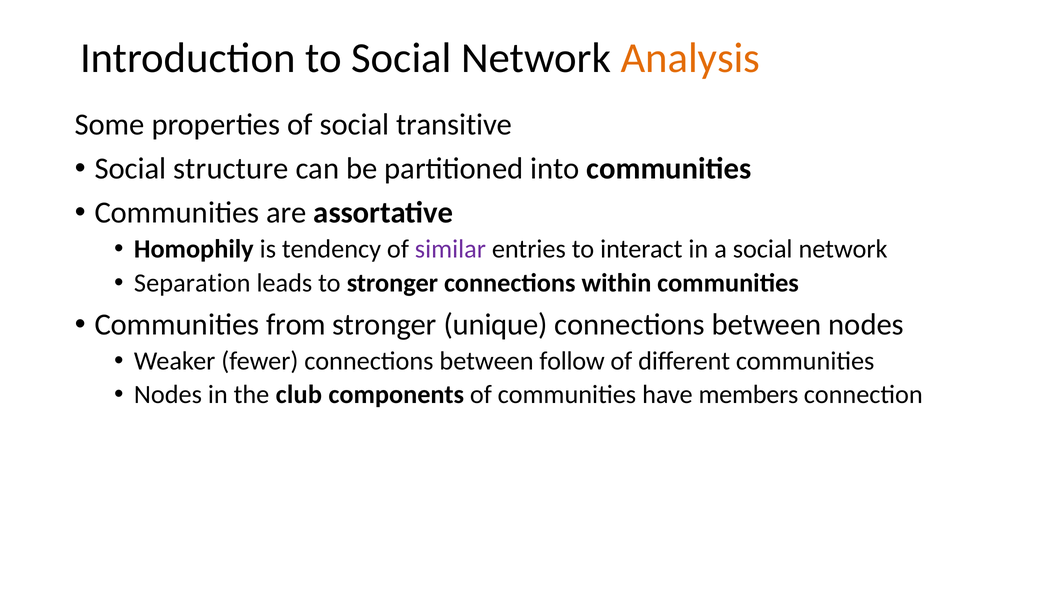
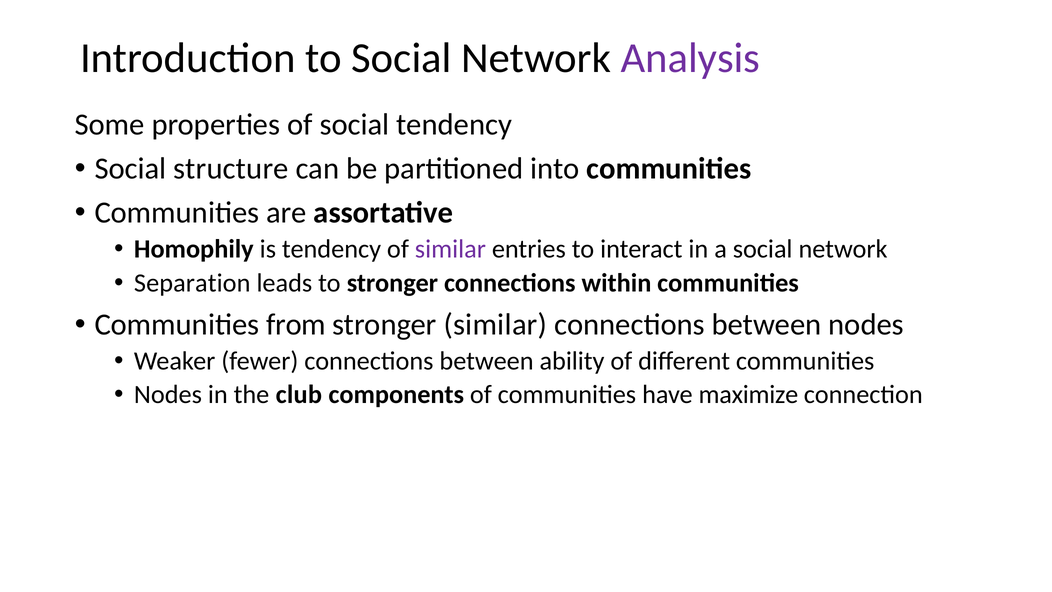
Analysis colour: orange -> purple (690, 58)
social transitive: transitive -> tendency (454, 125)
stronger unique: unique -> similar (495, 324)
follow: follow -> ability (572, 361)
members: members -> maximize (748, 395)
